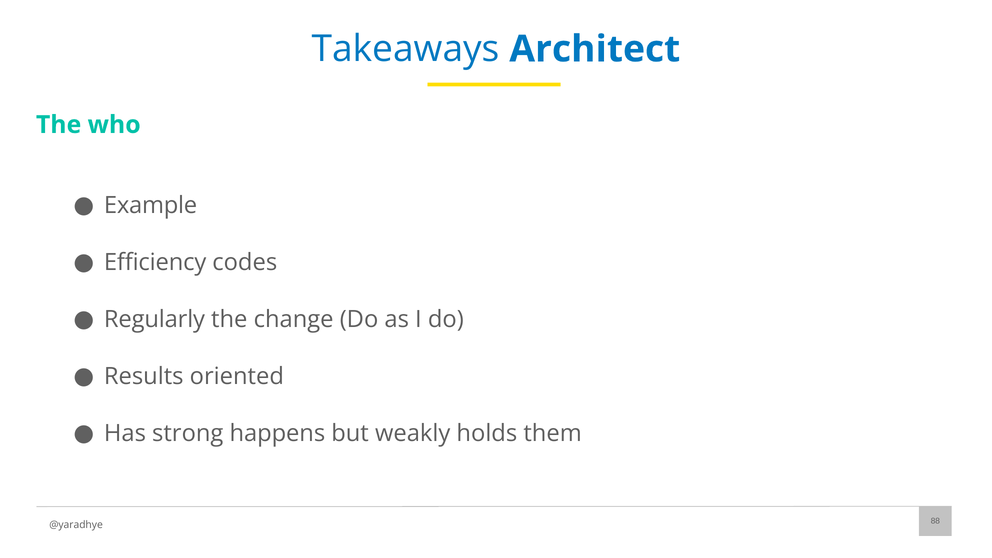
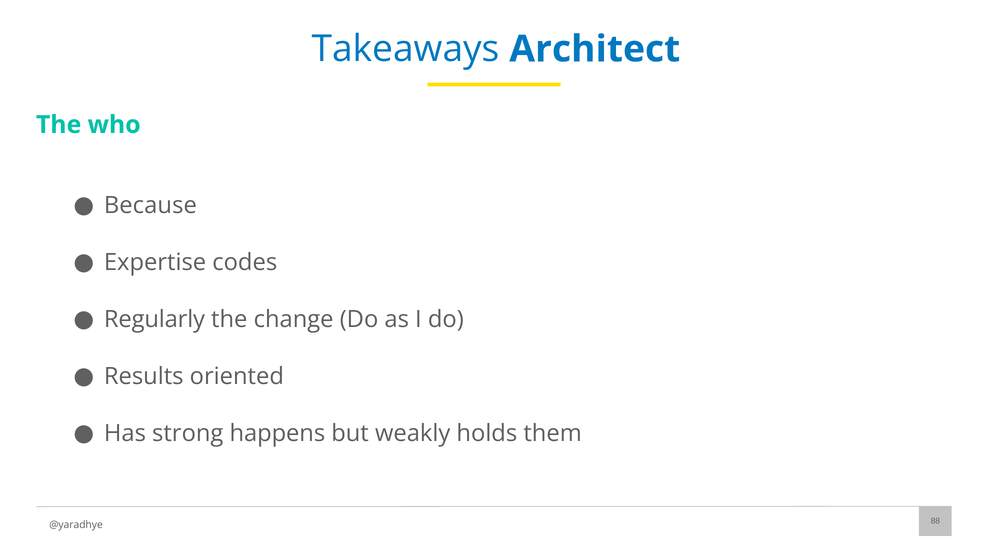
Example: Example -> Because (150, 205)
Efficiency: Efficiency -> Expertise (155, 262)
